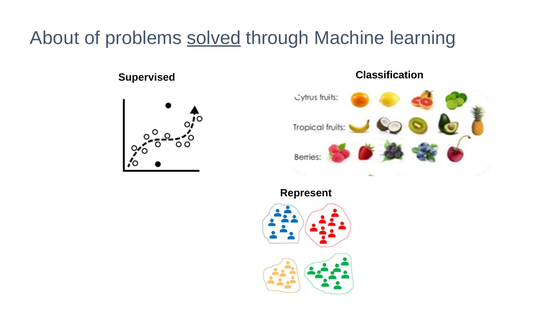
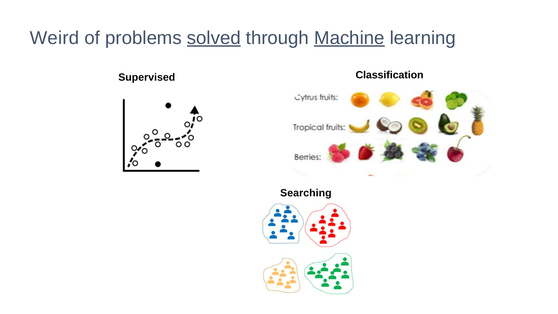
About: About -> Weird (55, 38)
Machine underline: none -> present (349, 38)
Represent: Represent -> Searching (306, 193)
